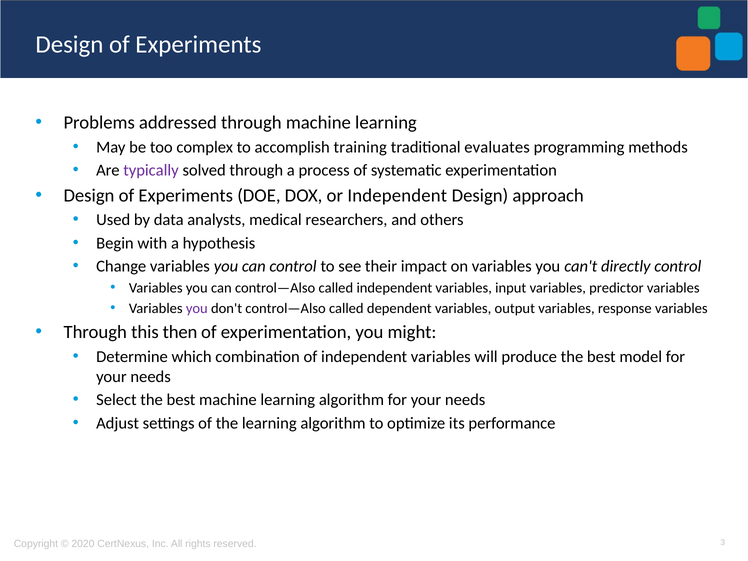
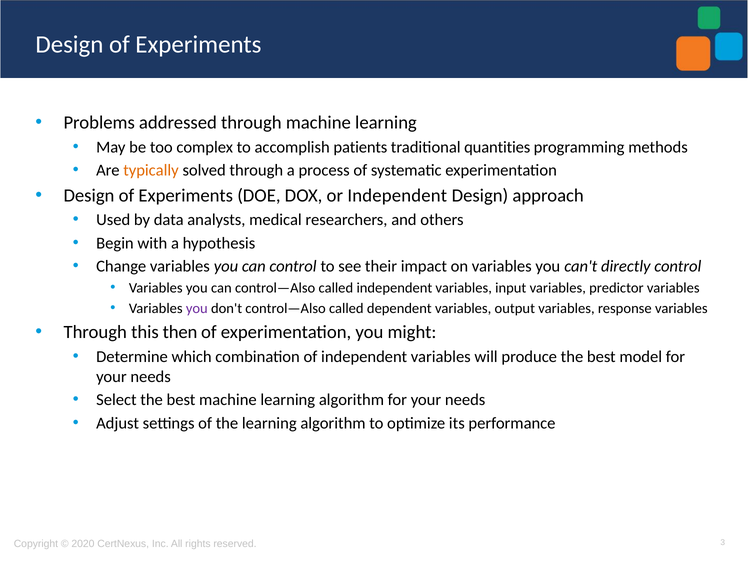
training: training -> patients (360, 147)
evaluates: evaluates -> quantities (497, 147)
typically colour: purple -> orange (151, 170)
